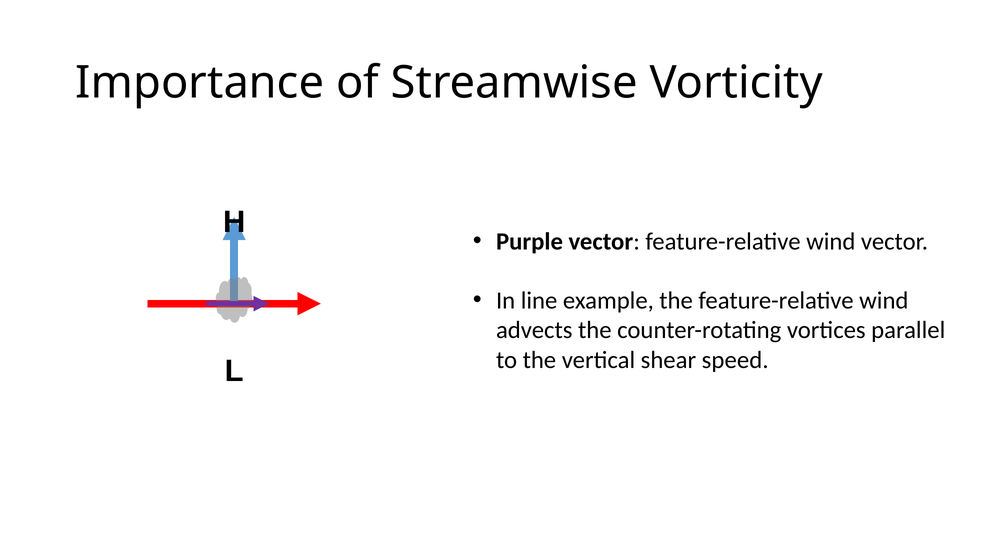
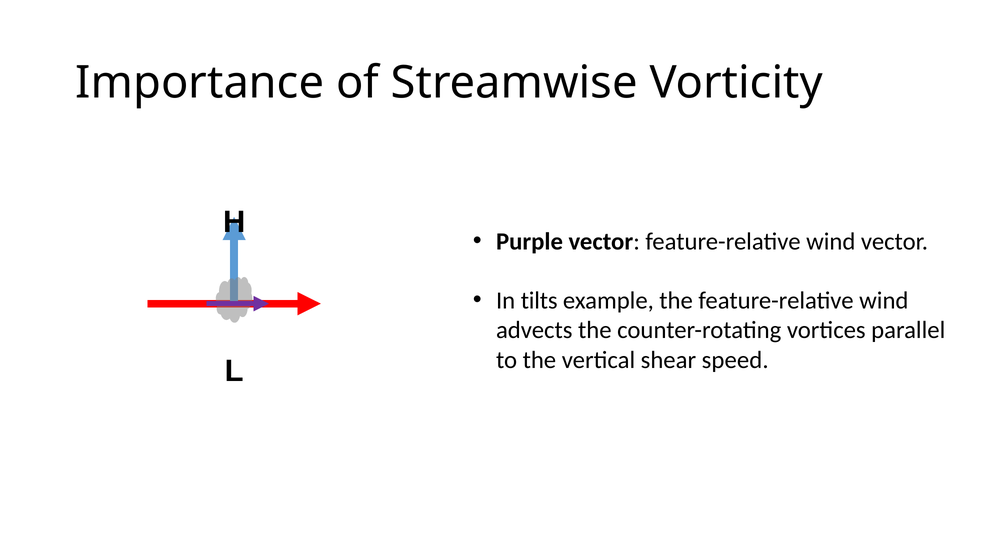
line: line -> tilts (539, 301)
